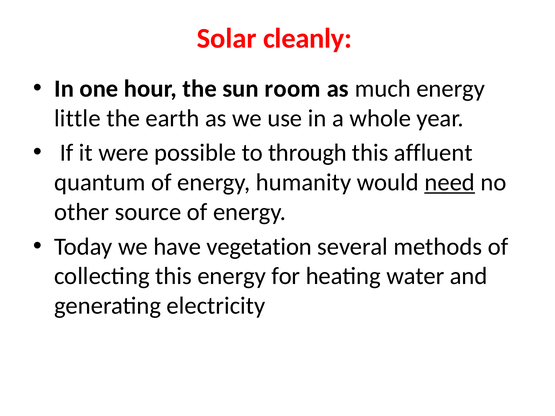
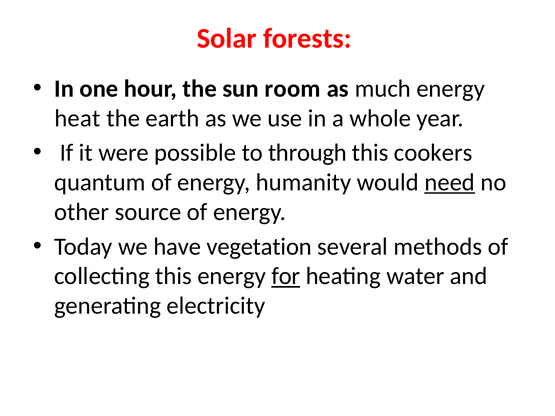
cleanly: cleanly -> forests (307, 39)
little: little -> heat (77, 118)
affluent: affluent -> cookers (433, 153)
for underline: none -> present (286, 276)
